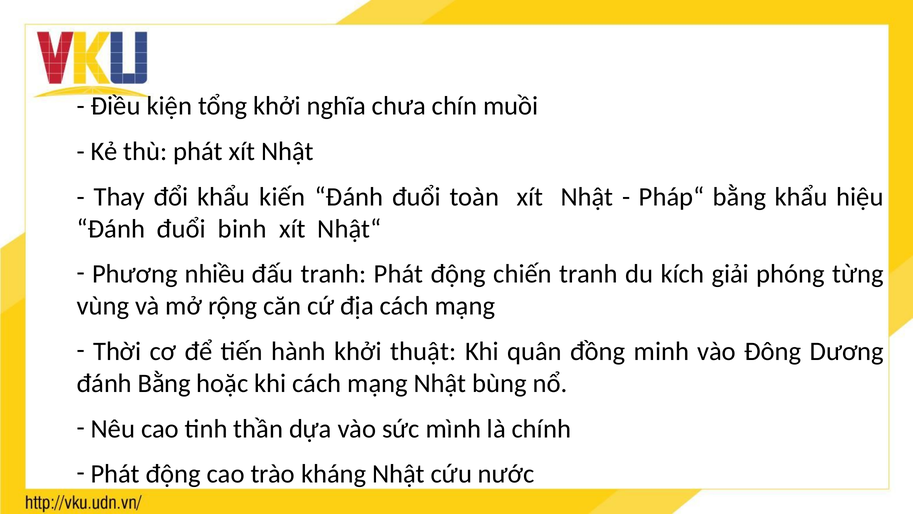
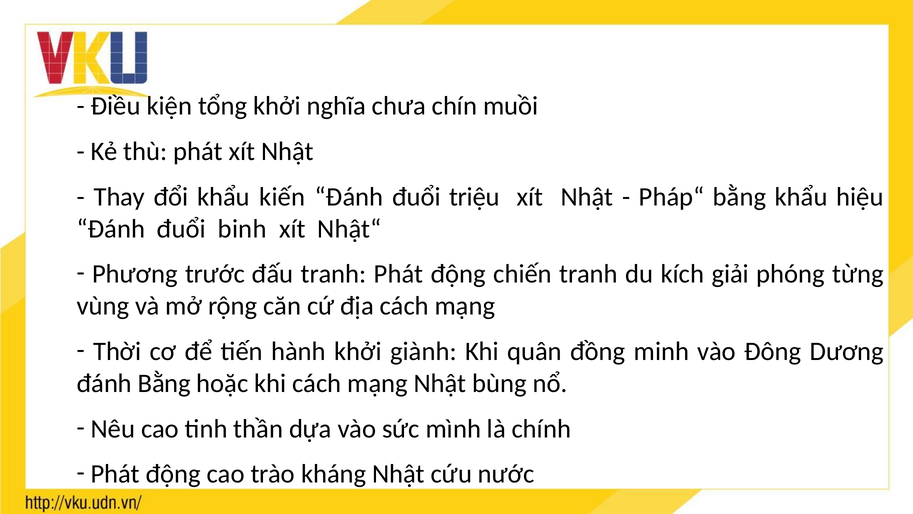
toàn: toàn -> triệu (474, 197)
nhiều: nhiều -> trước (215, 274)
thuật: thuật -> giành (423, 351)
